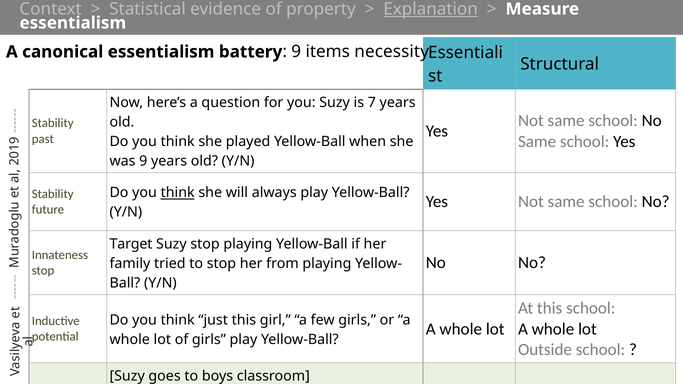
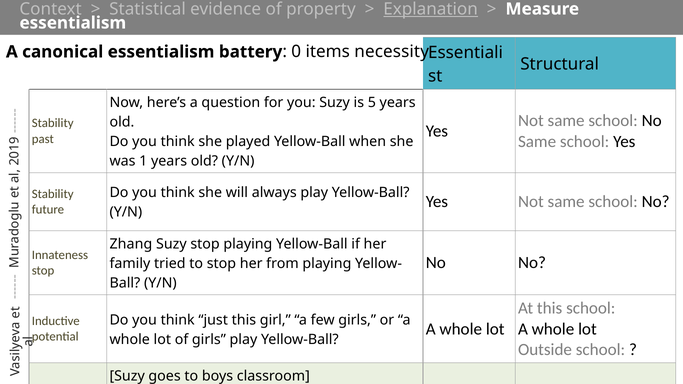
9: 9 -> 0 (296, 52)
7: 7 -> 5 (372, 103)
was 9: 9 -> 1 (143, 161)
think underline: present -> none (178, 193)
Target: Target -> Zhang (131, 244)
